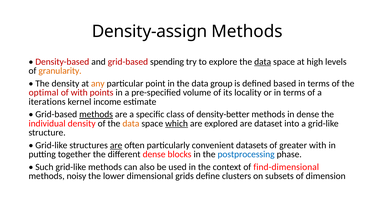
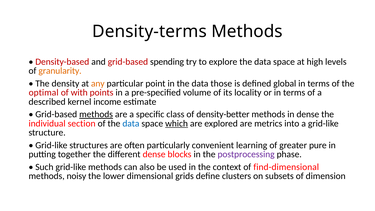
Density-assign: Density-assign -> Density-terms (149, 32)
data underline: present -> none (263, 62)
group: group -> those (221, 83)
based: based -> global (285, 83)
iterations: iterations -> described (47, 102)
individual density: density -> section (82, 123)
data colour: orange -> blue (131, 123)
dataset: dataset -> metrics (268, 123)
are underline: present -> none (116, 145)
datasets: datasets -> learning (252, 145)
greater with: with -> pure (318, 145)
postprocessing colour: blue -> purple (246, 154)
